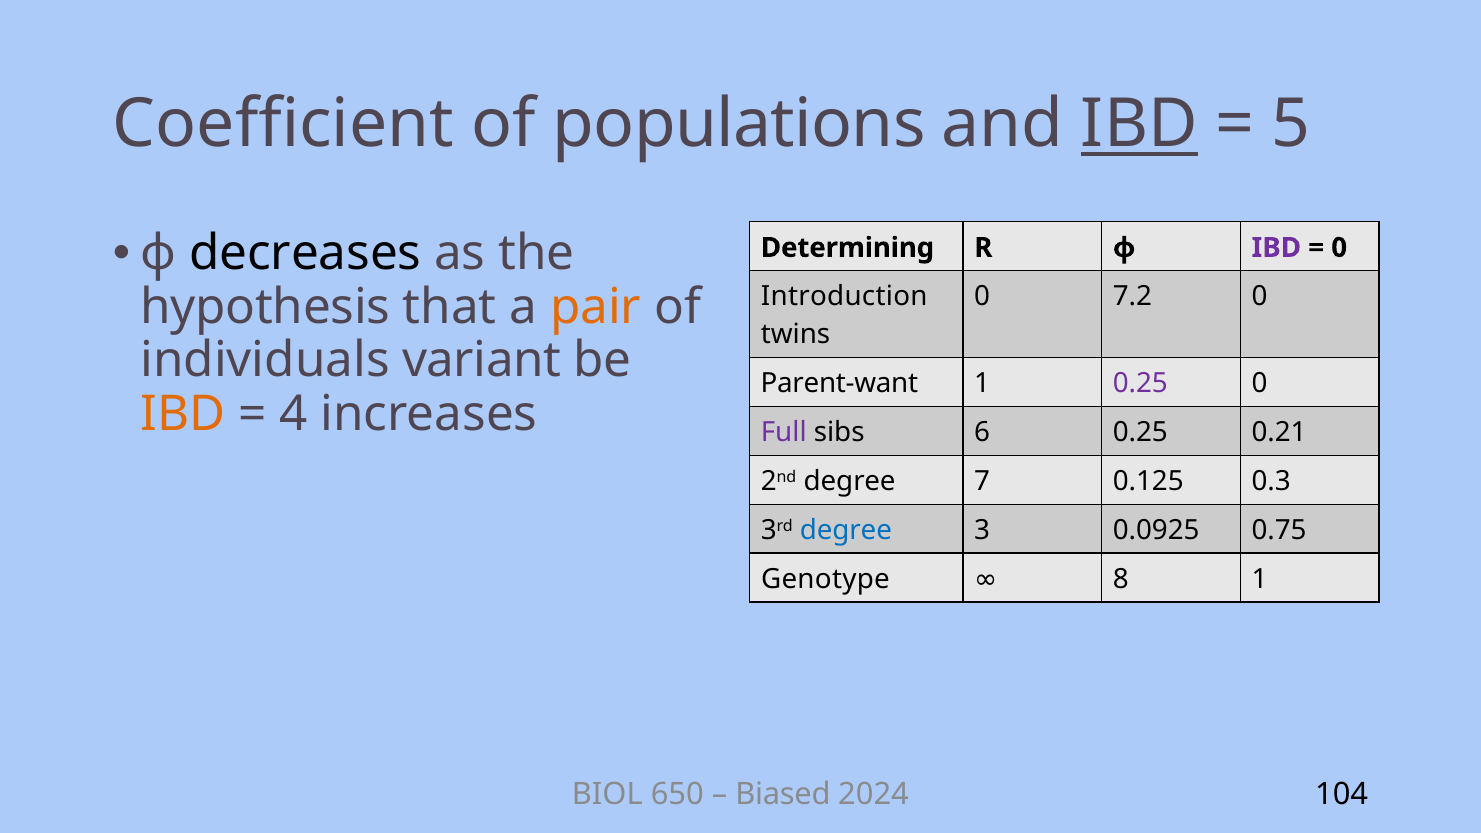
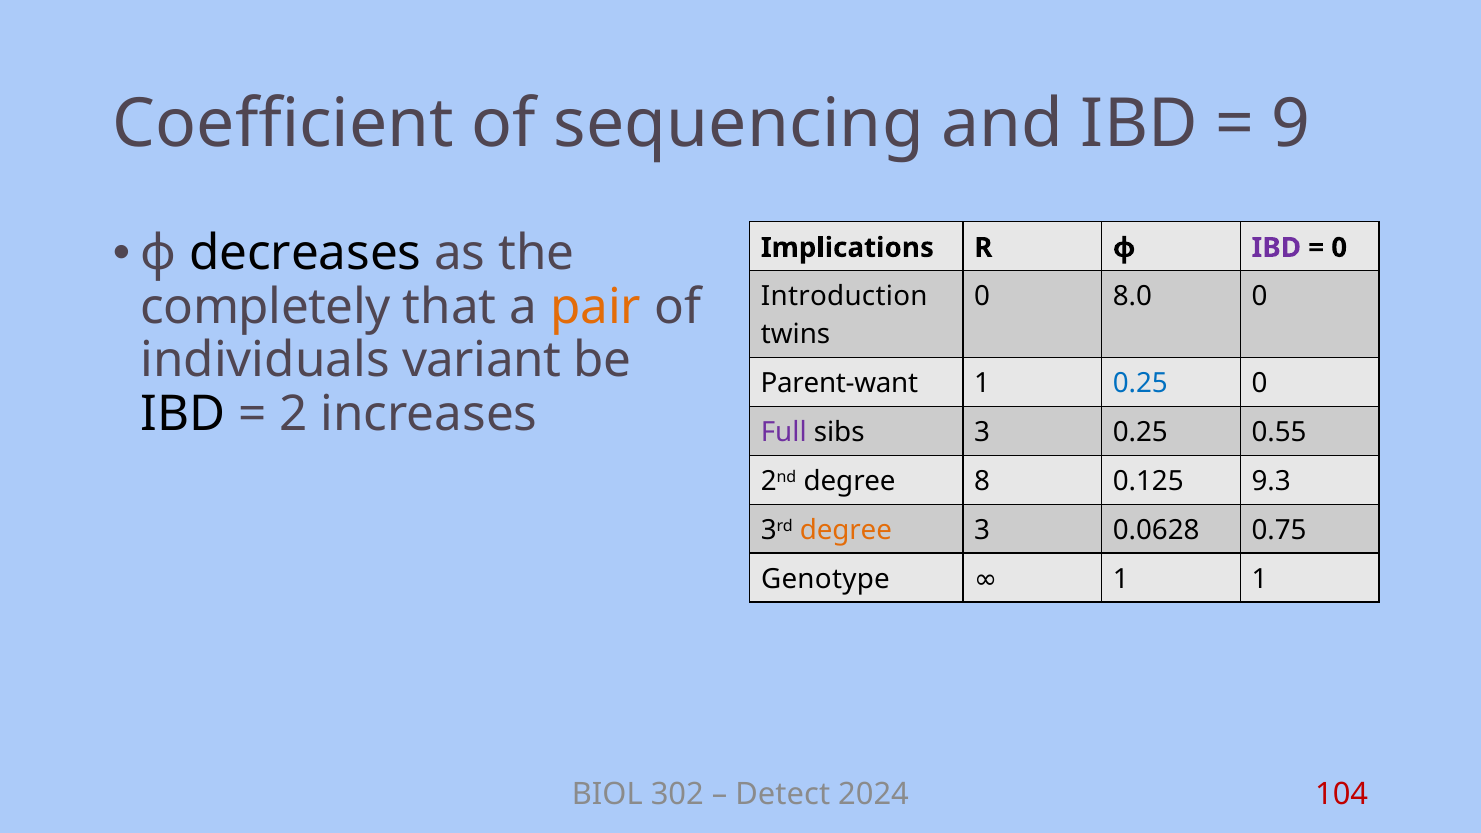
populations: populations -> sequencing (739, 124)
IBD underline: present -> none (1139, 124)
5: 5 -> 9 (1291, 124)
Determining: Determining -> Implications (847, 248)
7.2: 7.2 -> 8.0 (1132, 297)
hypothesis: hypothesis -> completely (266, 307)
0.25 colour: purple -> blue (1140, 383)
IBD colour: orange -> black (183, 414)
4: 4 -> 2 (293, 414)
sibs 6: 6 -> 3 (982, 432)
0.21: 0.21 -> 0.55 (1279, 432)
7: 7 -> 8 (982, 481)
0.3: 0.3 -> 9.3 (1271, 481)
degree colour: blue -> orange (846, 530)
0.0925: 0.0925 -> 0.0628 (1156, 530)
8: 8 -> 1 (1121, 579)
650: 650 -> 302 (677, 794)
Biased: Biased -> Detect (783, 794)
104 colour: black -> red (1342, 794)
